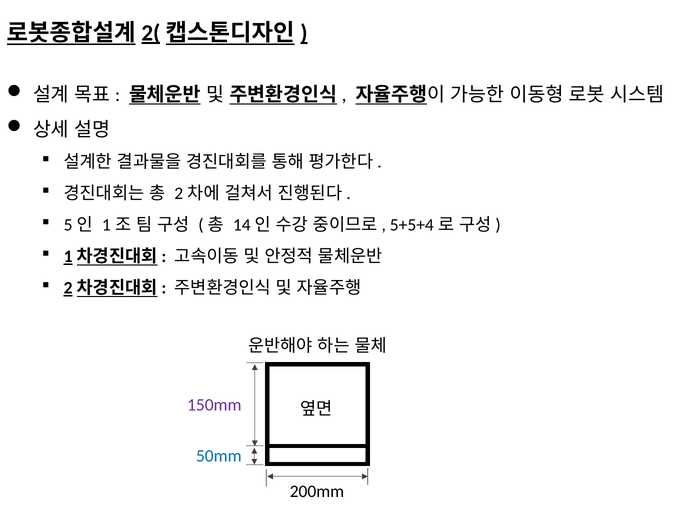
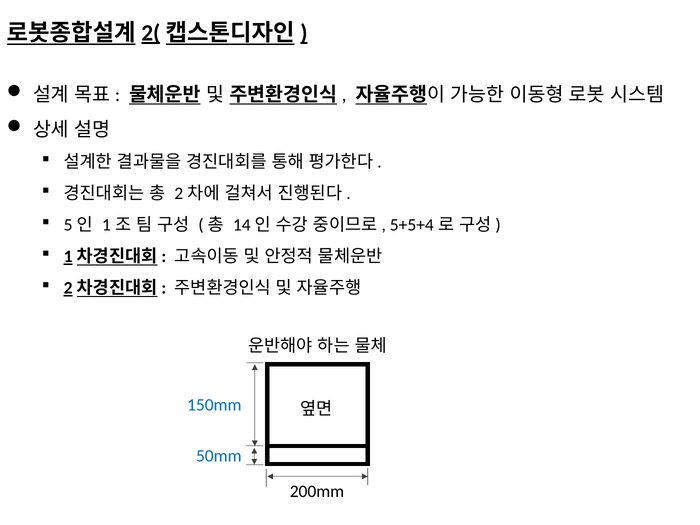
150mm colour: purple -> blue (214, 405)
